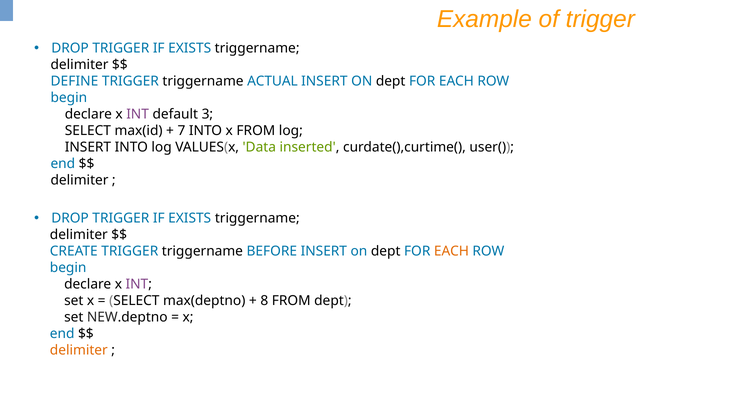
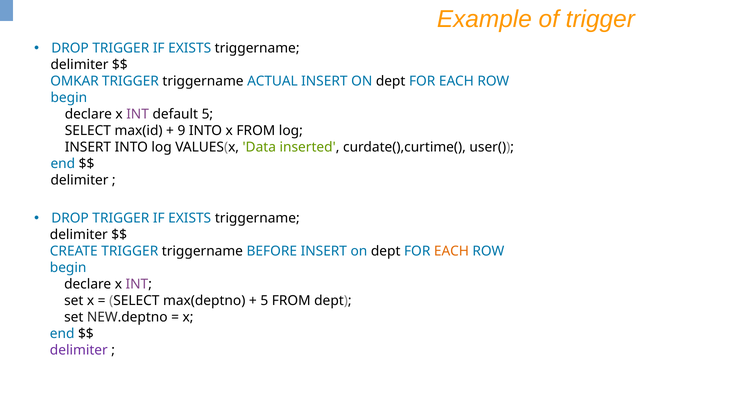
DEFINE: DEFINE -> OMKAR (75, 81)
default 3: 3 -> 5 (207, 114)
7: 7 -> 9 (181, 131)
8: 8 -> 5 (264, 300)
delimiter colour: orange -> purple (79, 350)
